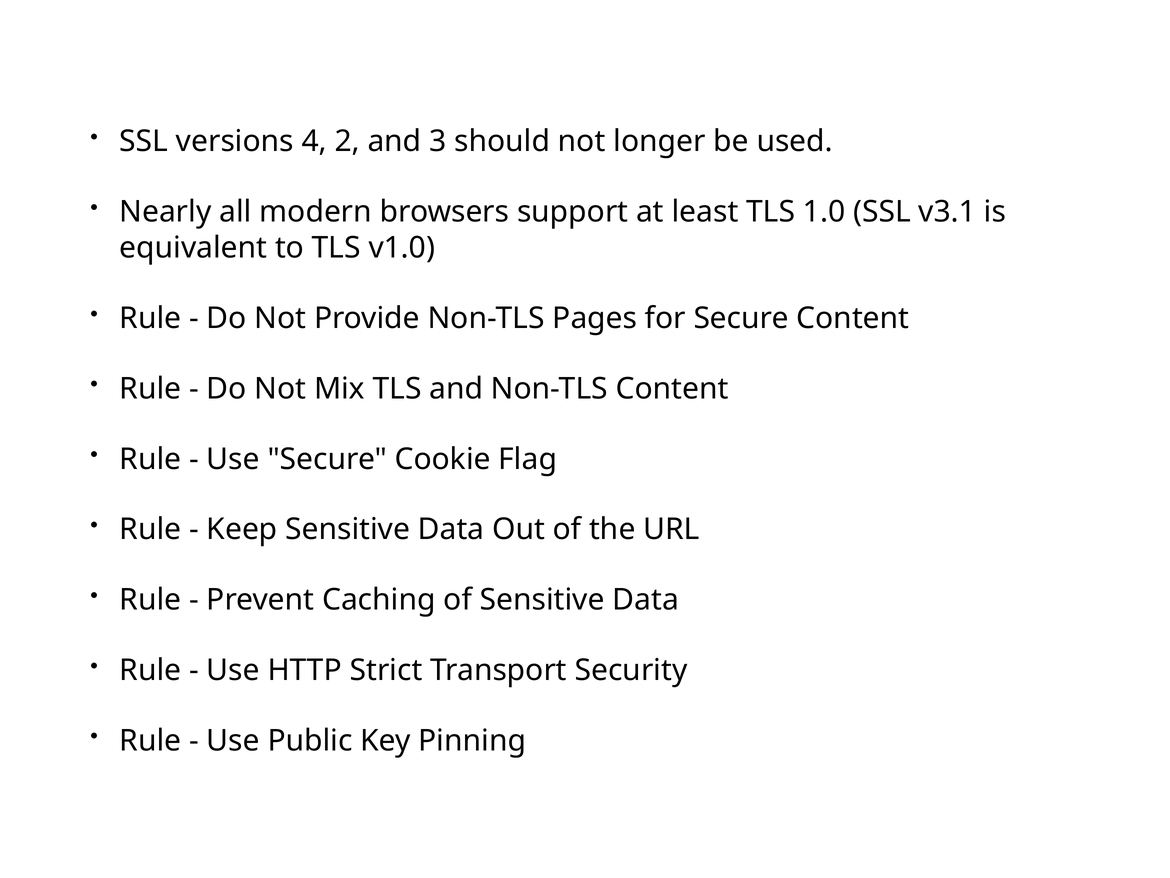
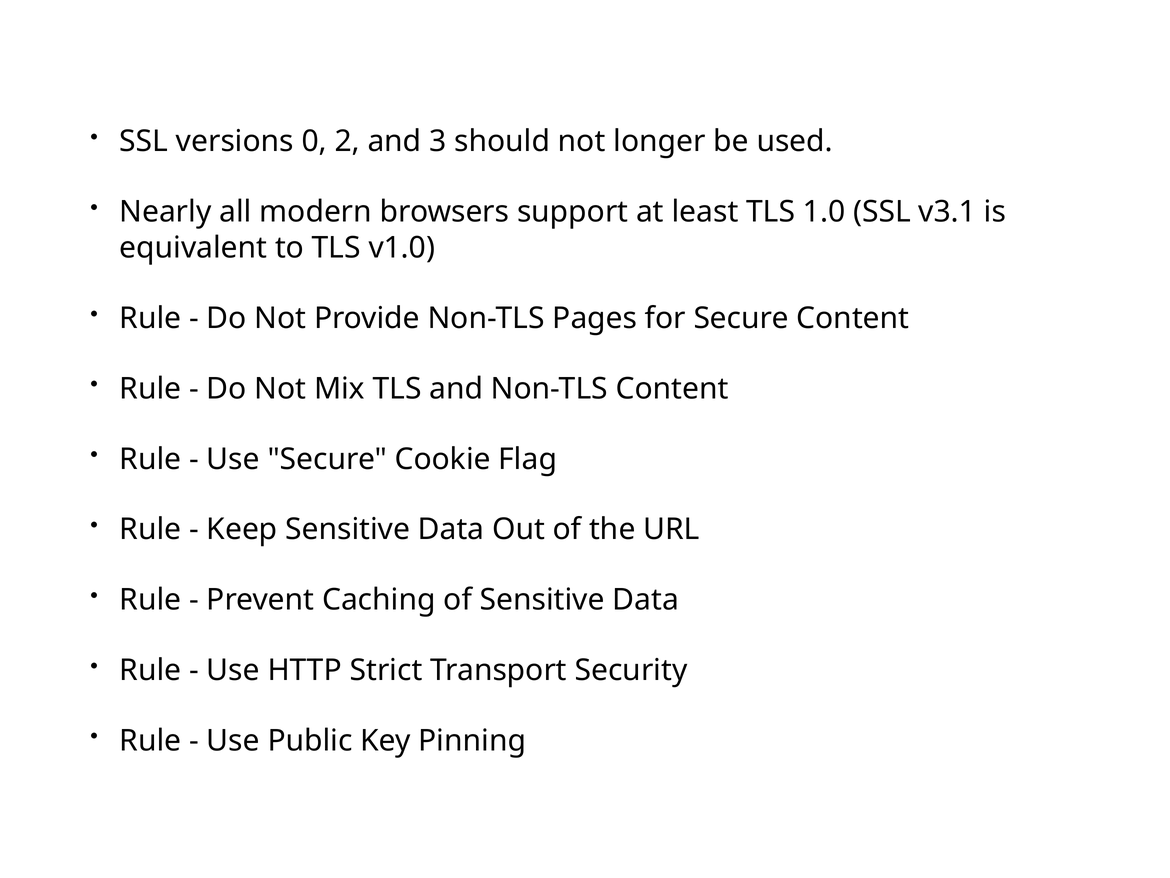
4: 4 -> 0 (314, 141)
